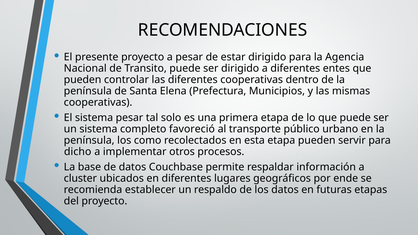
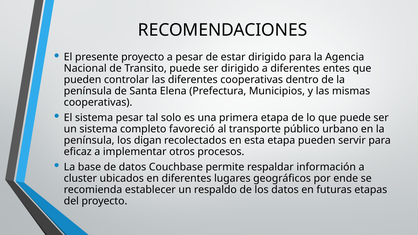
como: como -> digan (148, 140)
dicho: dicho -> eficaz (78, 152)
